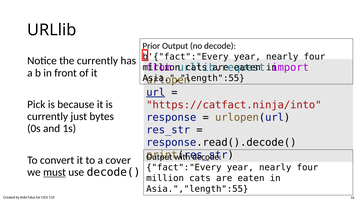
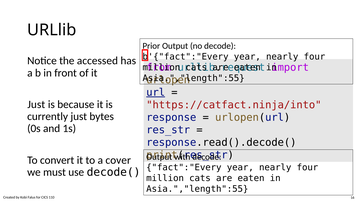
the currently: currently -> accessed (97, 61)
Pick: Pick -> Just (36, 104)
must underline: present -> none (55, 172)
